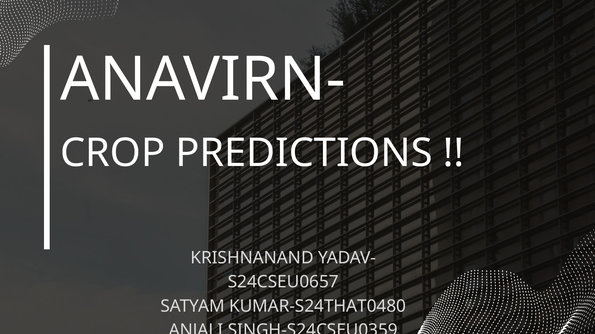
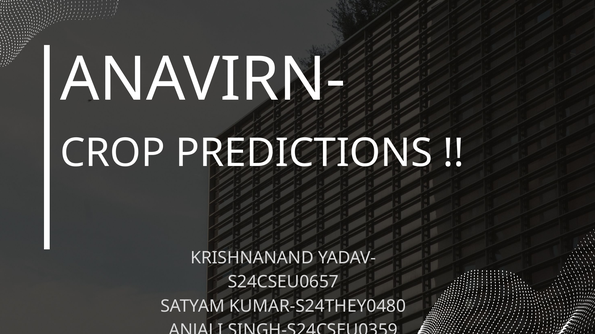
KUMAR-S24THAT0480: KUMAR-S24THAT0480 -> KUMAR-S24THEY0480 (318, 307)
